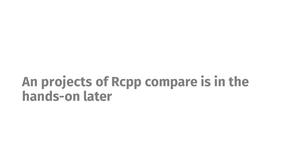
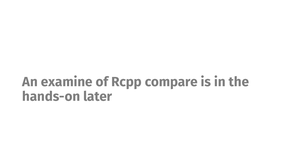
projects: projects -> examine (67, 82)
